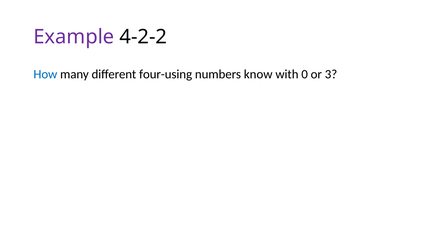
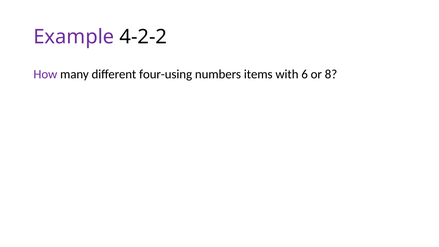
How colour: blue -> purple (45, 74)
know: know -> items (258, 74)
0: 0 -> 6 (305, 74)
3: 3 -> 8 (331, 74)
